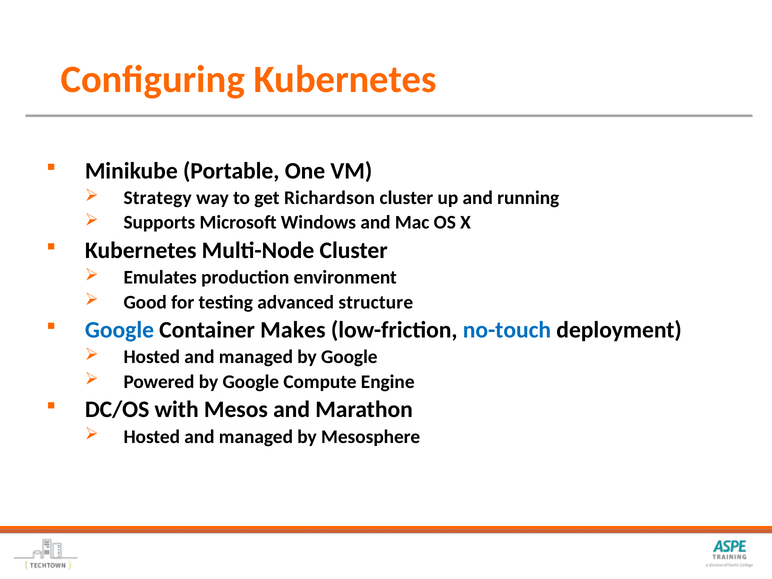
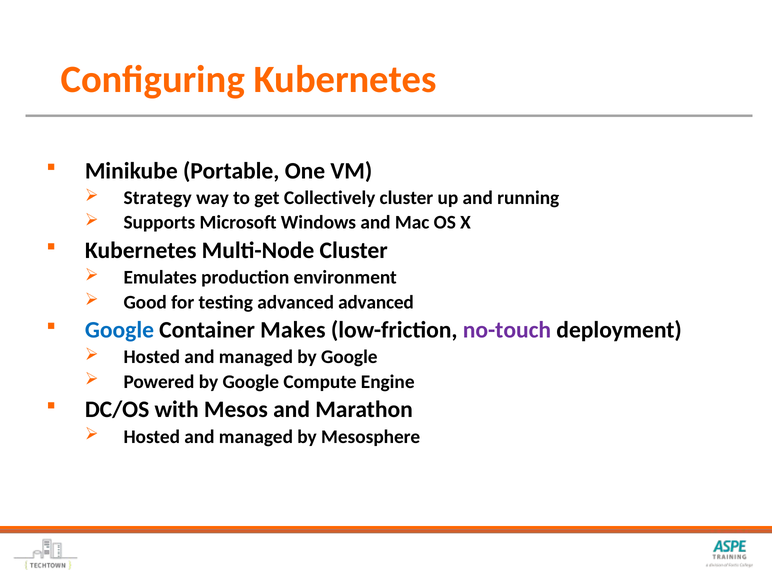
Richardson: Richardson -> Collectively (330, 198)
advanced structure: structure -> advanced (376, 302)
no-touch colour: blue -> purple (507, 330)
